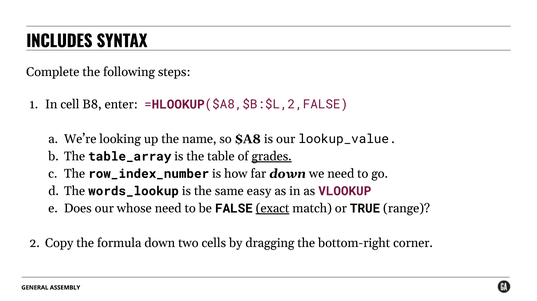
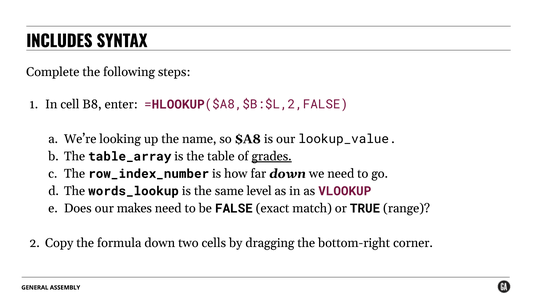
easy: easy -> level (259, 191)
whose: whose -> makes (134, 209)
exact underline: present -> none (273, 209)
